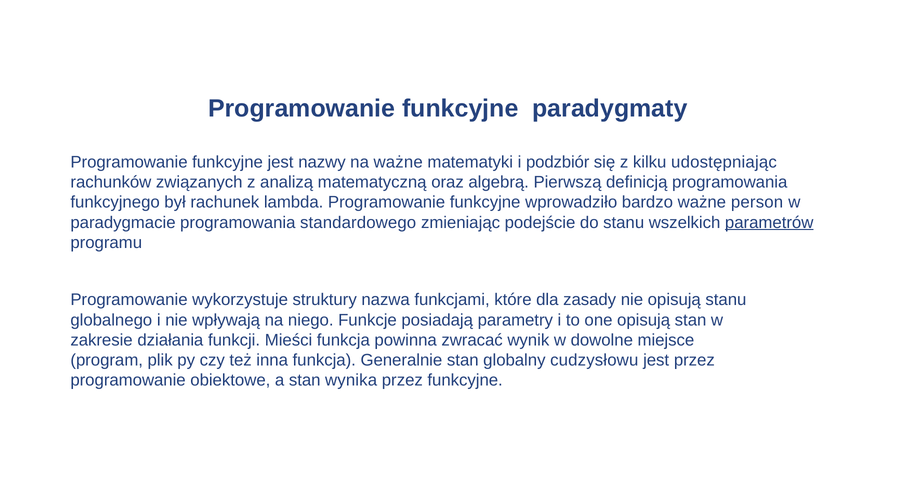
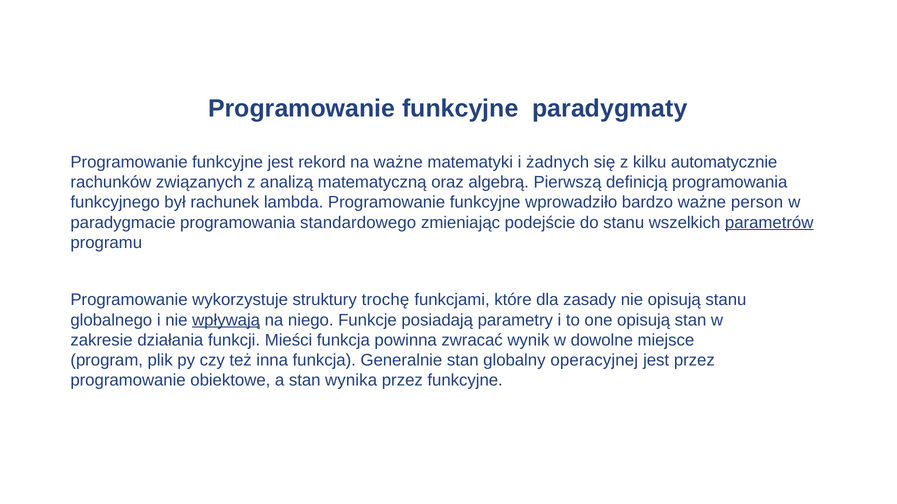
nazwy: nazwy -> rekord (322, 162)
podzbiór: podzbiór -> żadnych (558, 162)
udostępniając: udostępniając -> automatycznie (724, 162)
nazwa: nazwa -> trochę (386, 300)
wpływają underline: none -> present (226, 320)
cudzysłowu: cudzysłowu -> operacyjnej (594, 361)
